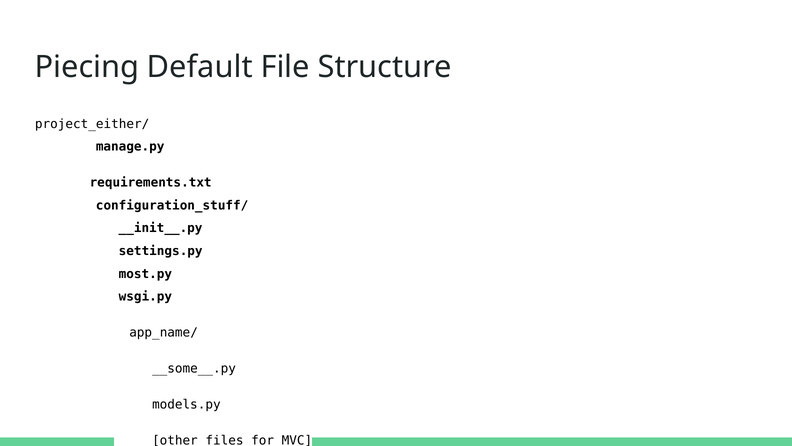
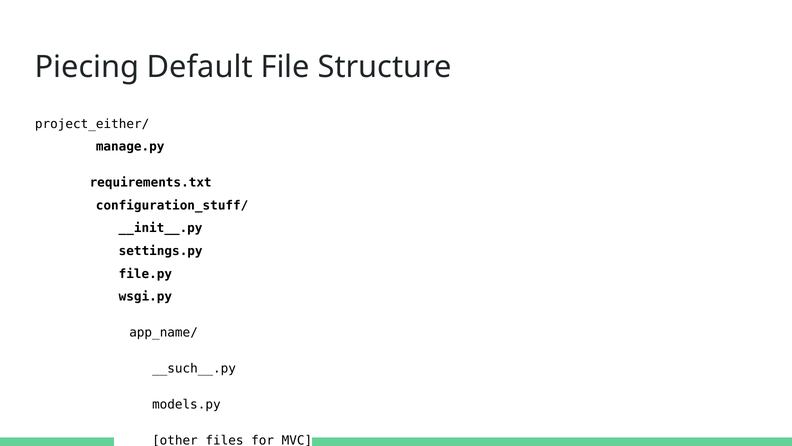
most.py: most.py -> file.py (145, 274)
__some__.py: __some__.py -> __such__.py (194, 368)
